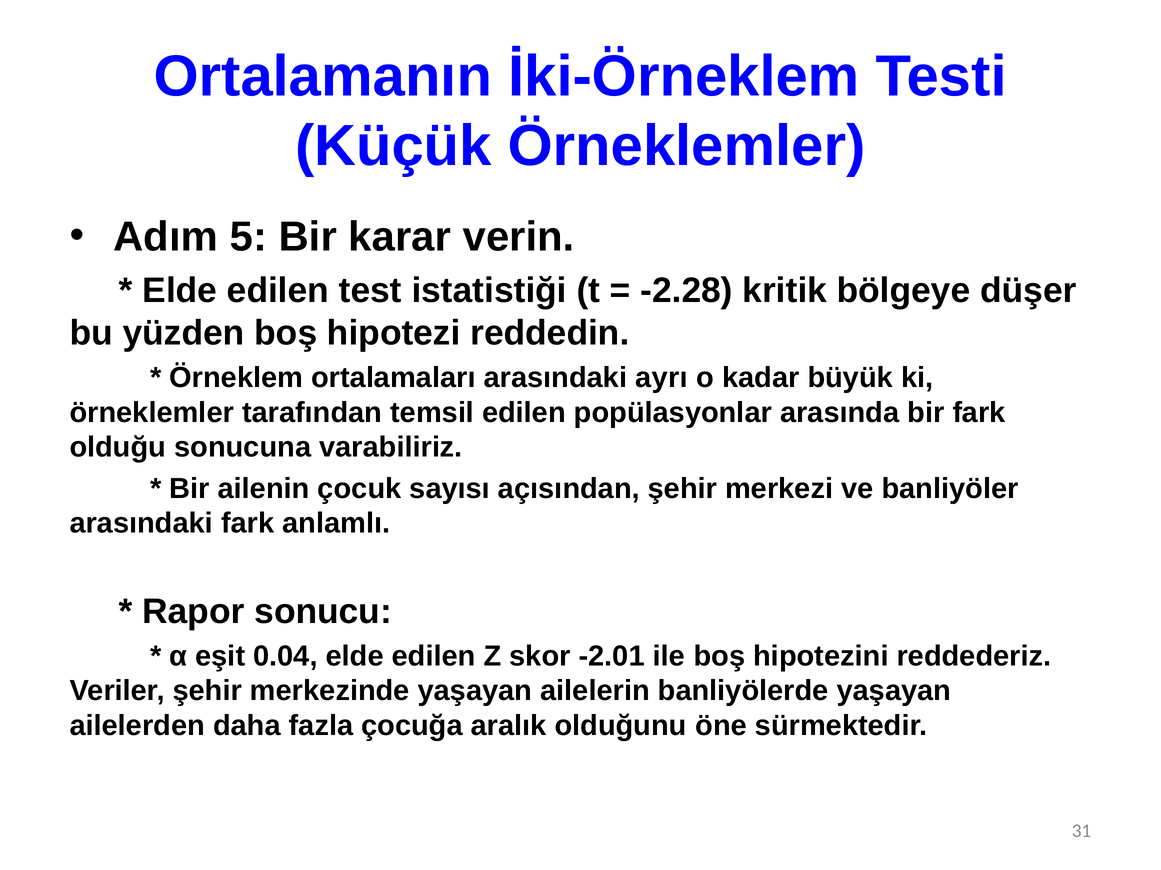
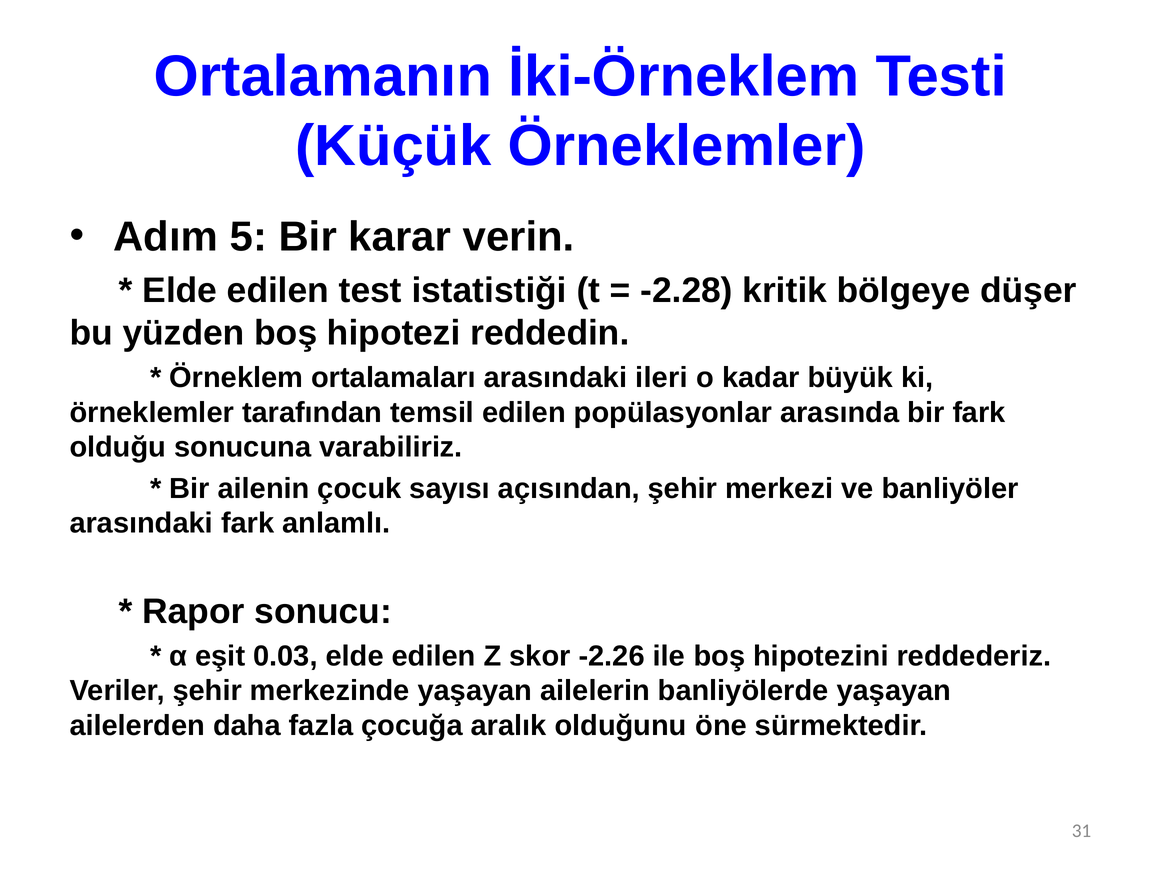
ayrı: ayrı -> ileri (662, 378)
0.04: 0.04 -> 0.03 (285, 657)
-2.01: -2.01 -> -2.26 (612, 657)
